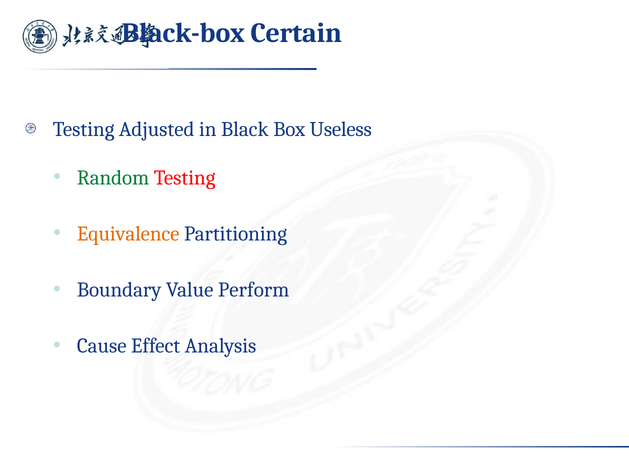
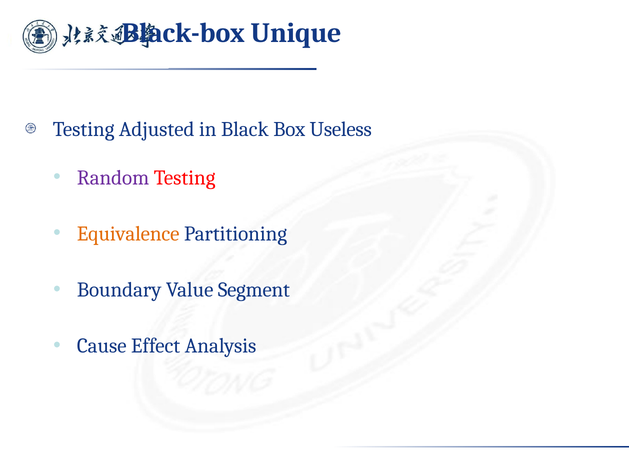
Certain: Certain -> Unique (296, 33)
Random colour: green -> purple (113, 178)
Perform: Perform -> Segment (254, 290)
